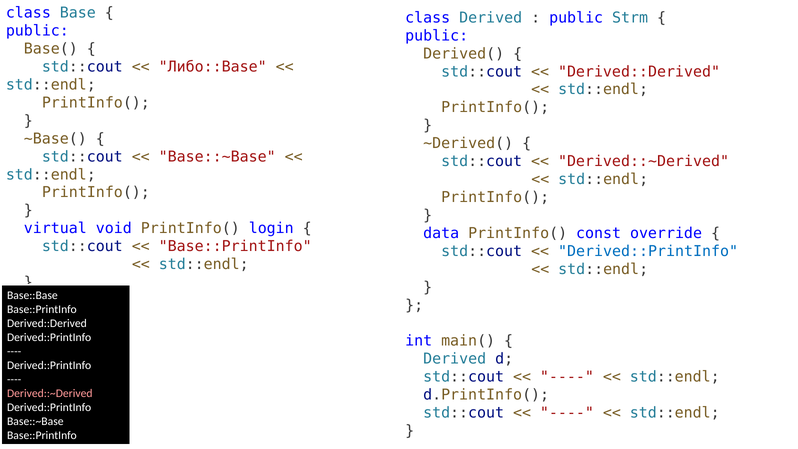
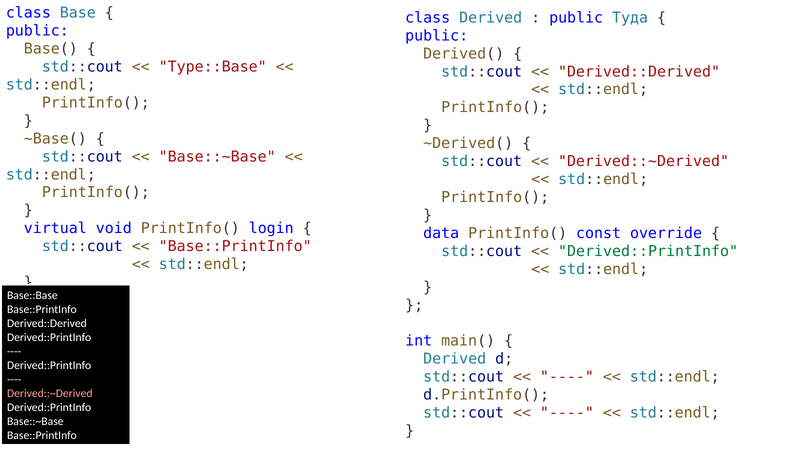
Strm: Strm -> Туда (630, 18)
Либо::Base: Либо::Base -> Type::Base (213, 67)
Derived::PrintInfo colour: blue -> green (648, 251)
